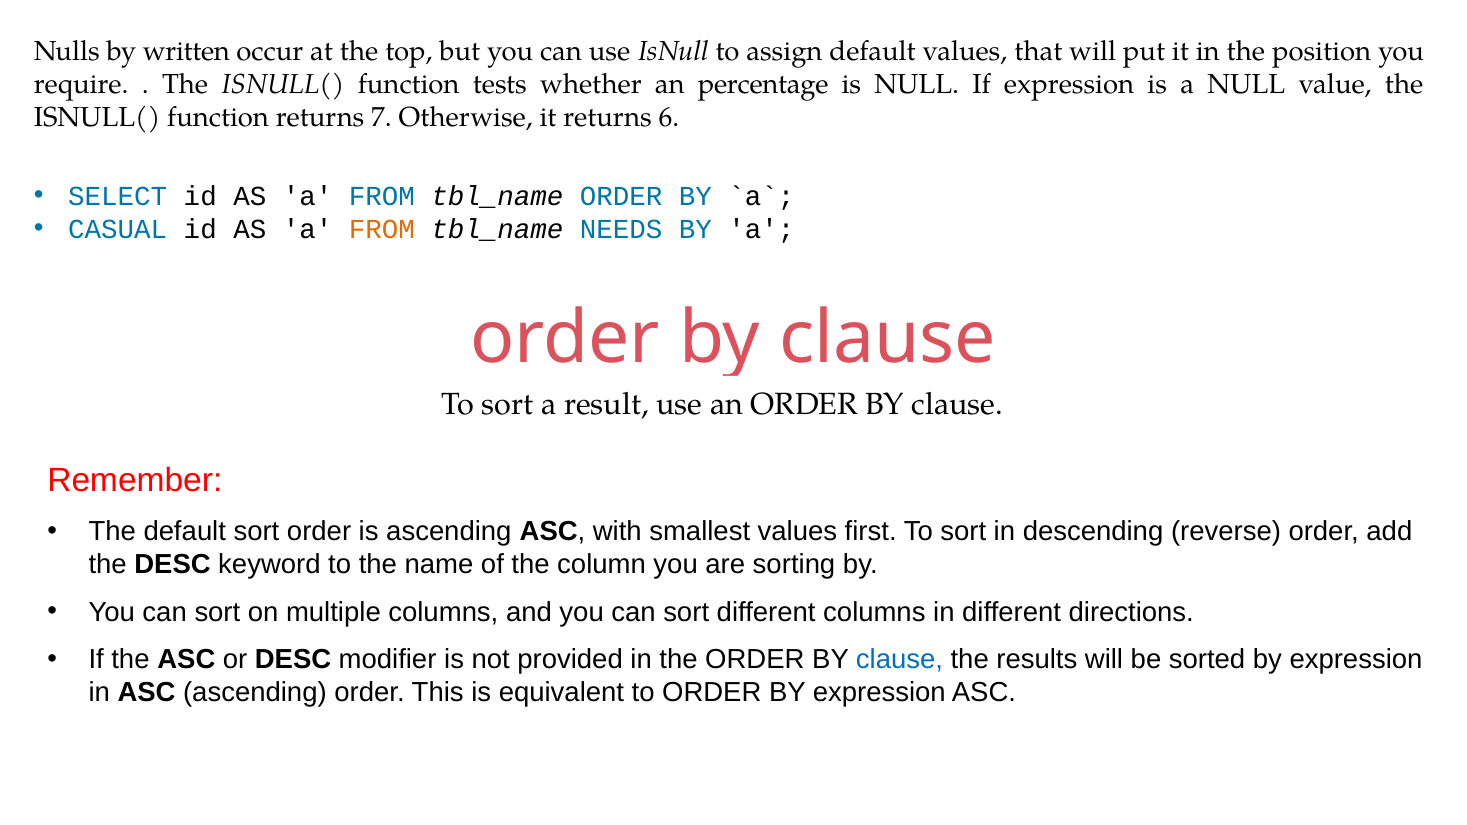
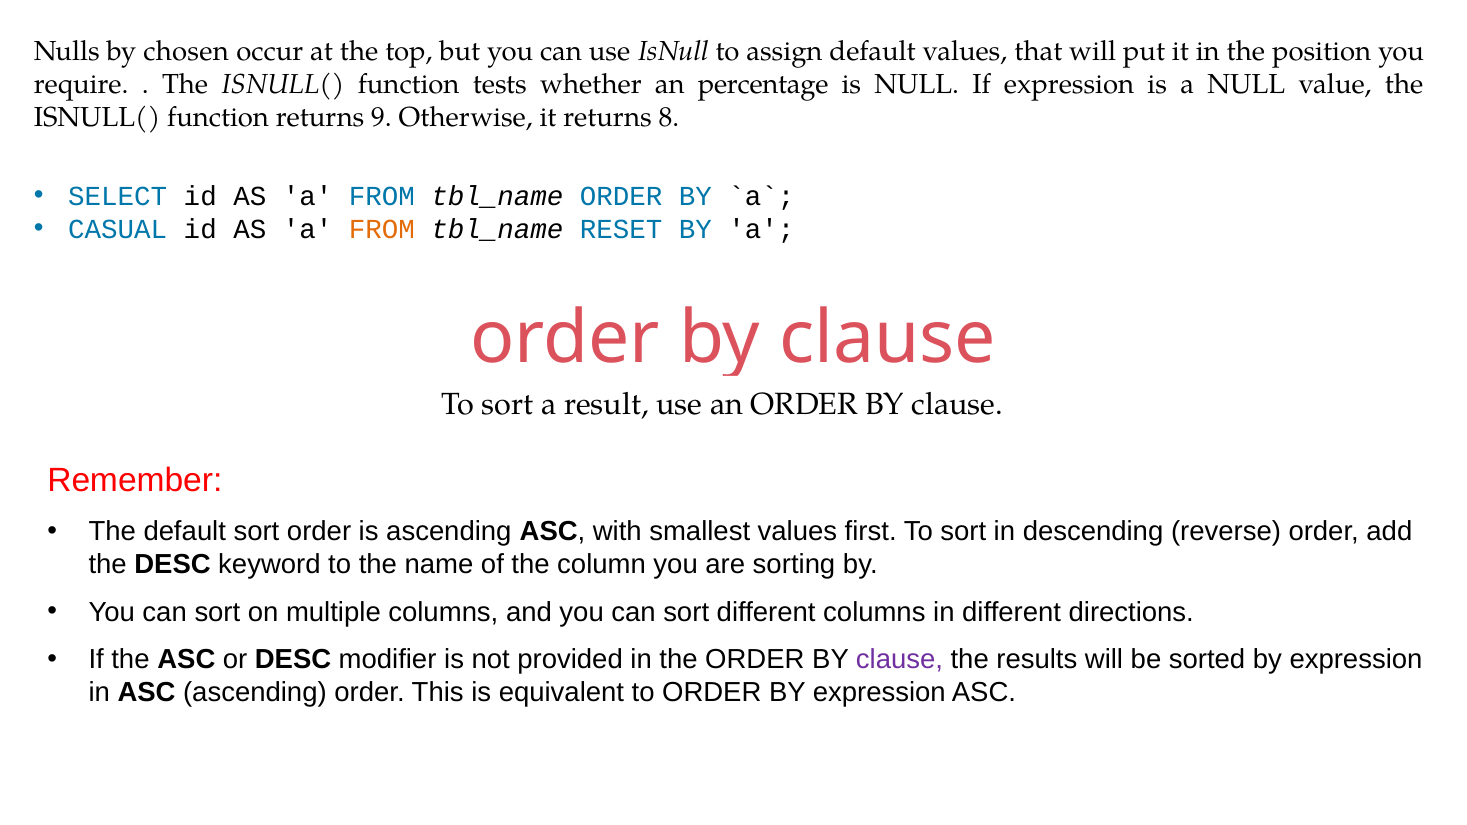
written: written -> chosen (186, 51)
7: 7 -> 9 (382, 117)
6: 6 -> 8 (669, 117)
NEEDS: NEEDS -> RESET (621, 229)
clause colour: blue -> purple (899, 660)
